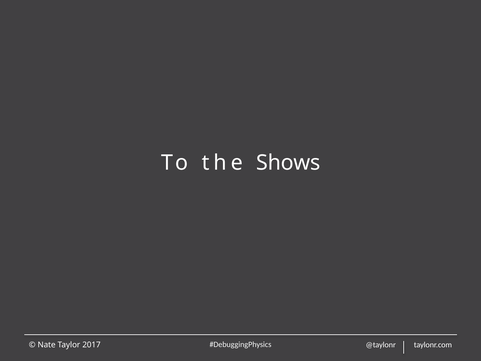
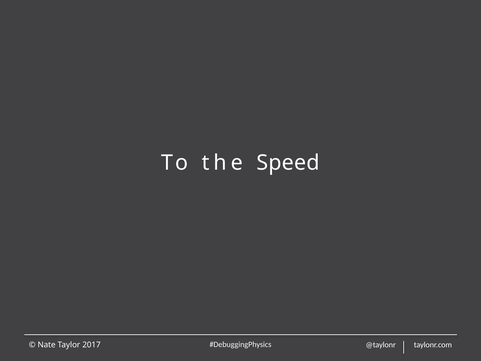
Shows: Shows -> Speed (288, 163)
